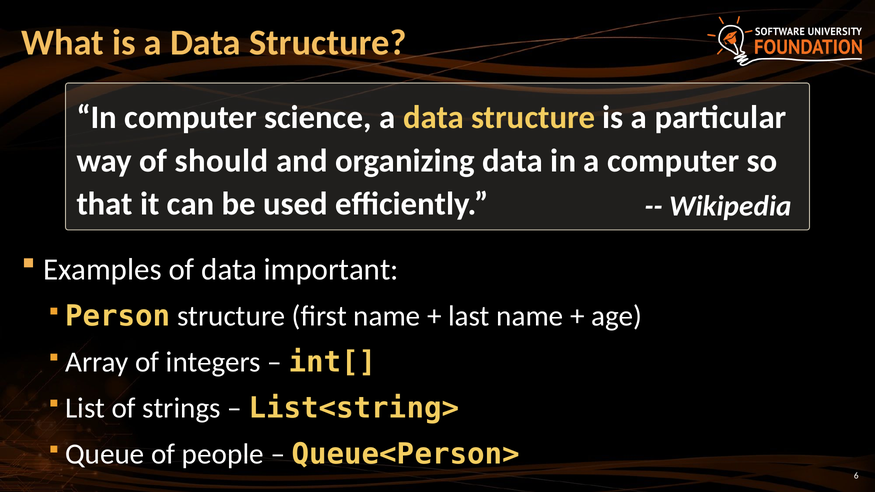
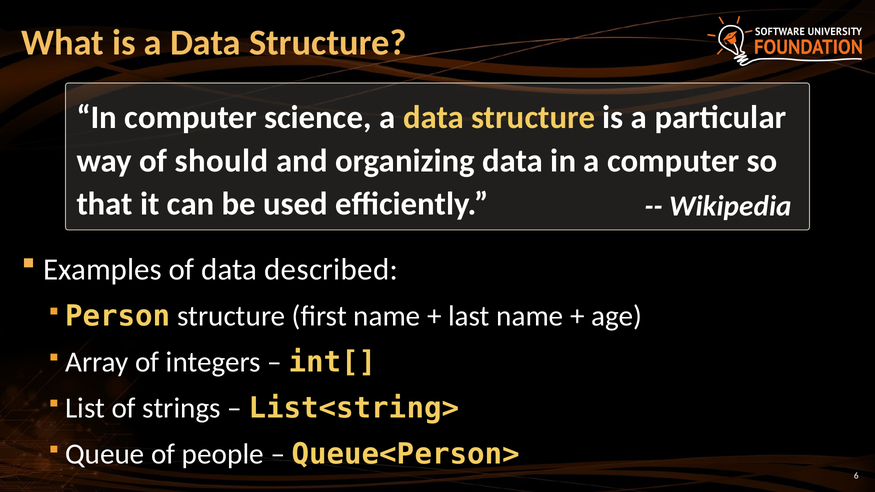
important: important -> described (331, 270)
